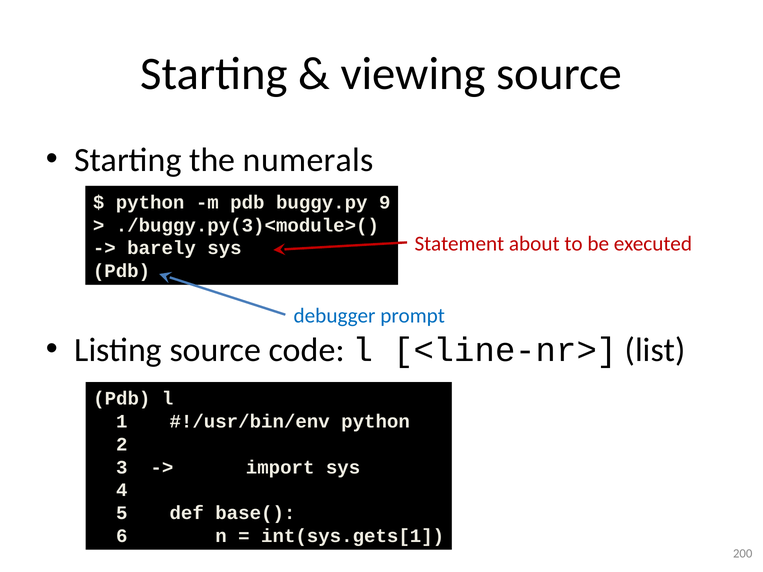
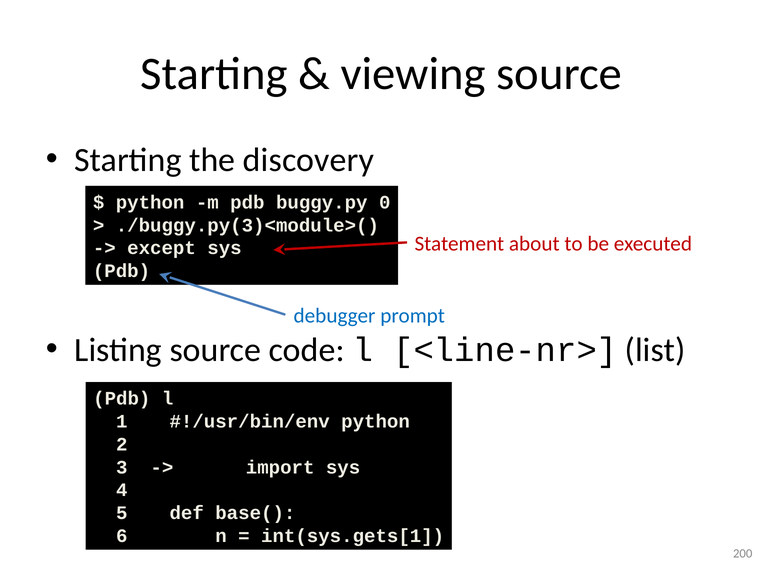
numerals: numerals -> discovery (308, 160)
9: 9 -> 0 (385, 202)
barely: barely -> except (162, 248)
